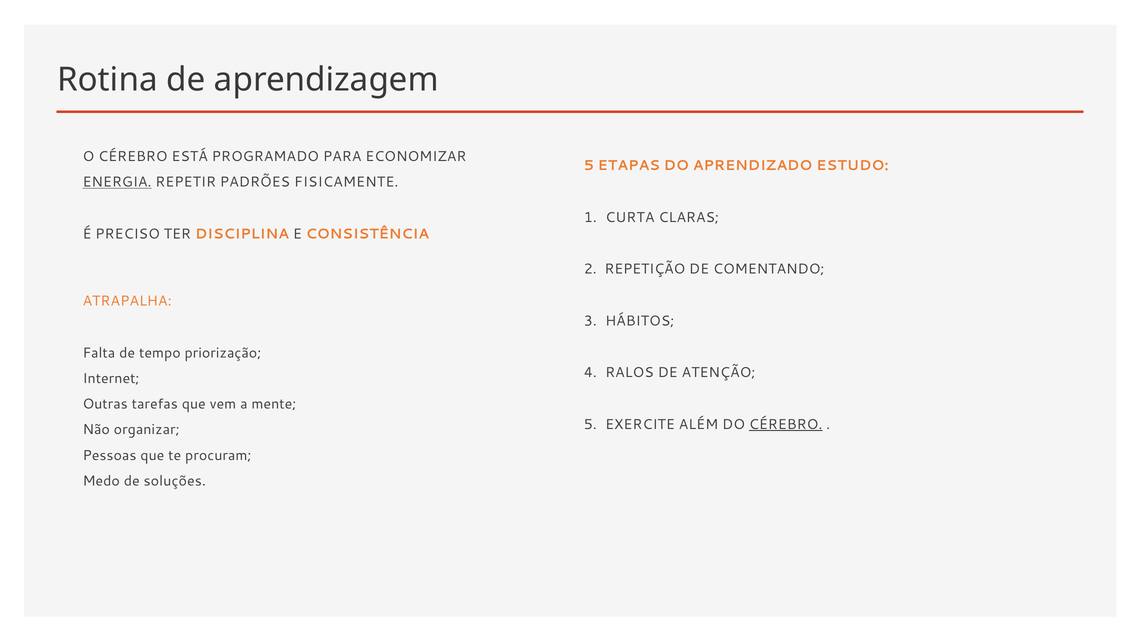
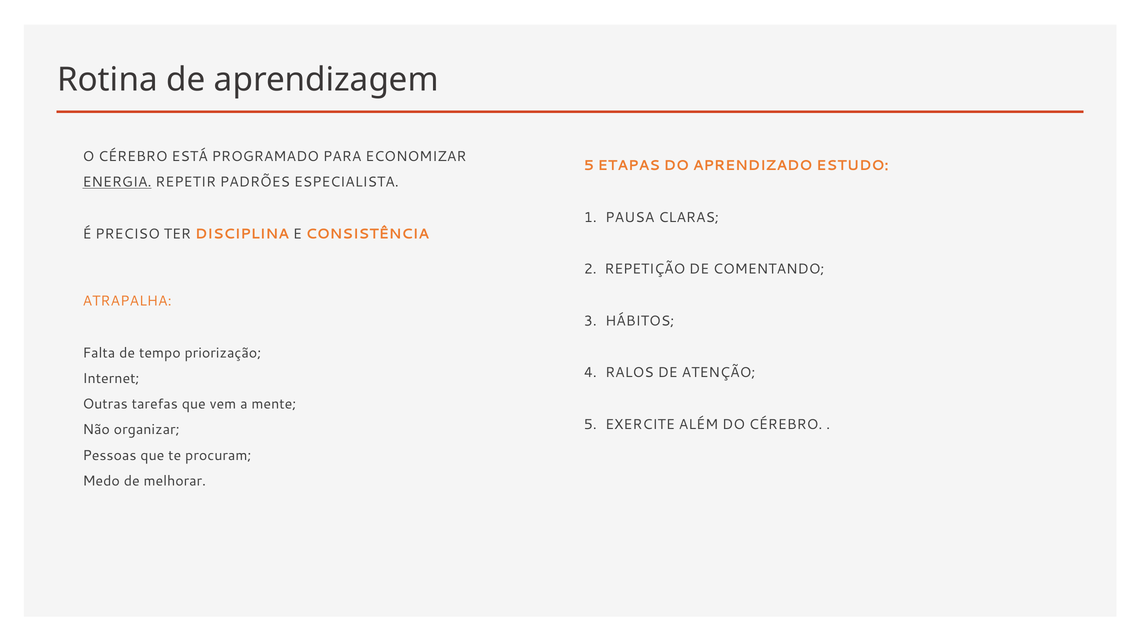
FISICAMENTE: FISICAMENTE -> ESPECIALISTA (346, 182)
CURTA: CURTA -> PAUSA (630, 217)
CÉREBRO underline: present -> none (786, 425)
soluções: soluções -> melhorar (175, 481)
